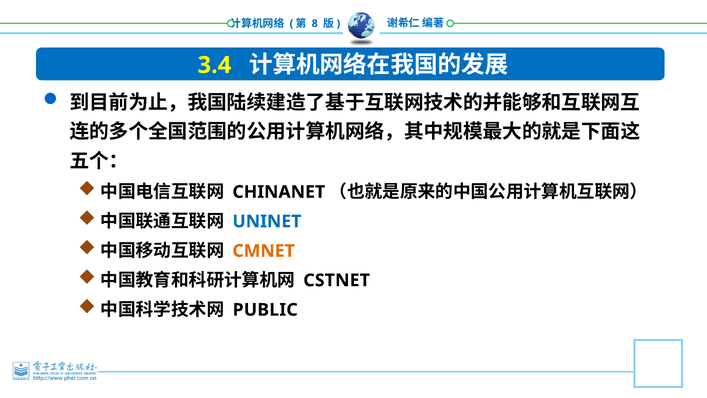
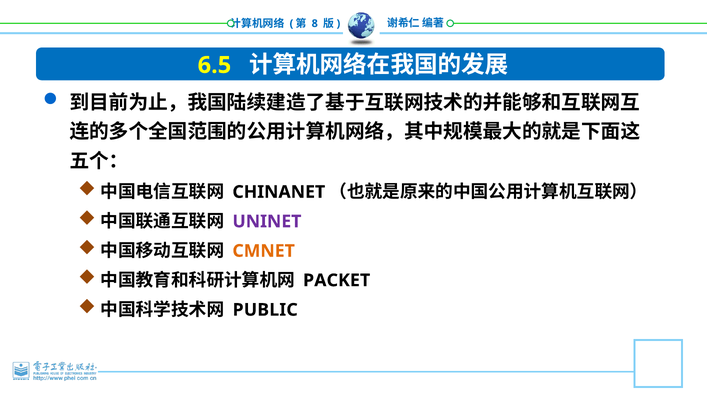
3.4: 3.4 -> 6.5 (214, 65)
UNINET colour: blue -> purple (267, 221)
CSTNET: CSTNET -> PACKET (337, 280)
